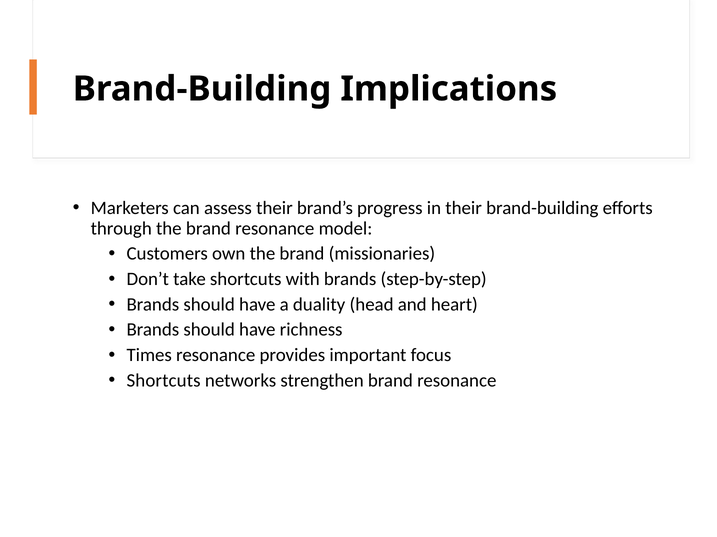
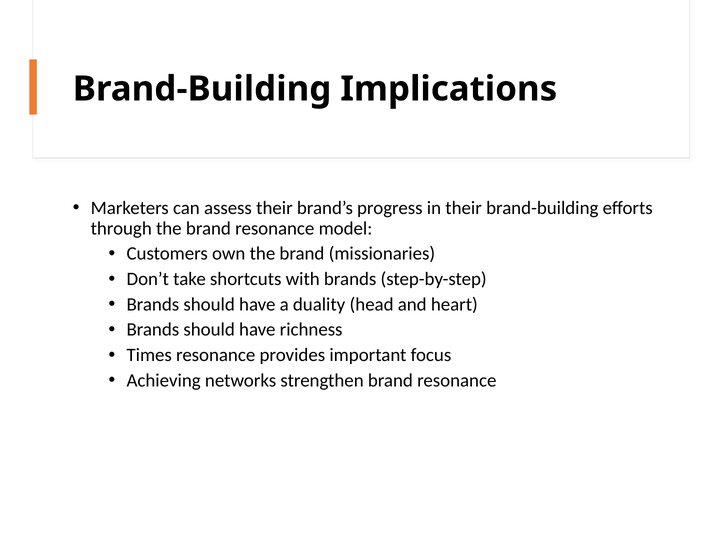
Shortcuts: Shortcuts -> Achieving (164, 381)
